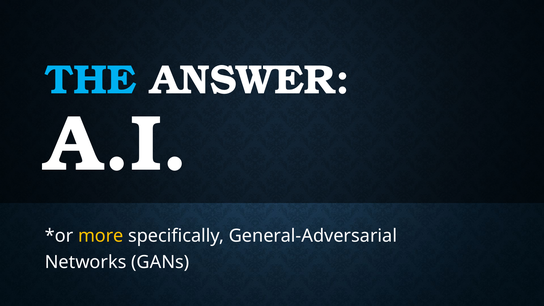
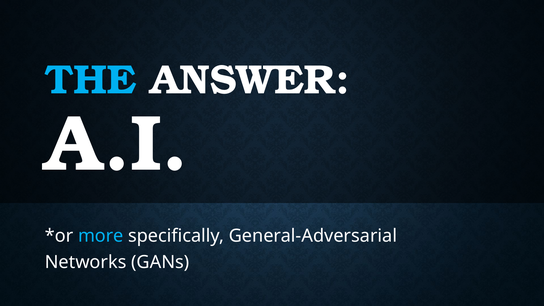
more colour: yellow -> light blue (101, 236)
